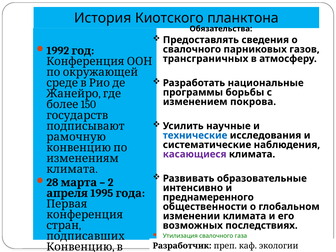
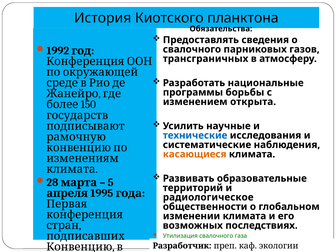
покрова: покрова -> открыта (253, 102)
касающиеся colour: purple -> orange (195, 154)
2: 2 -> 5 (111, 183)
интенсивно: интенсивно -> территорий (193, 188)
преднамеренного: преднамеренного -> радиологическое (208, 197)
